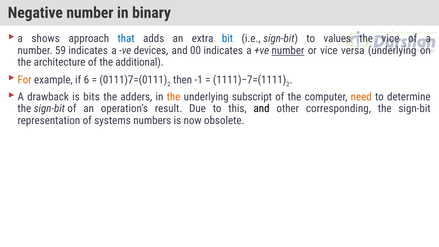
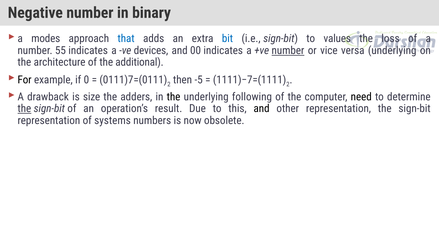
shows: shows -> modes (46, 39)
the vice: vice -> loss (391, 39)
59: 59 -> 55 (60, 50)
For colour: orange -> black (25, 80)
6: 6 -> 0 (86, 80)
-1: -1 -> -5 (199, 80)
bits: bits -> size (92, 97)
the colour: orange -> black (174, 97)
subscript: subscript -> following (252, 97)
need colour: orange -> black (361, 97)
the underline: none -> present (24, 109)
other corresponding: corresponding -> representation (338, 109)
